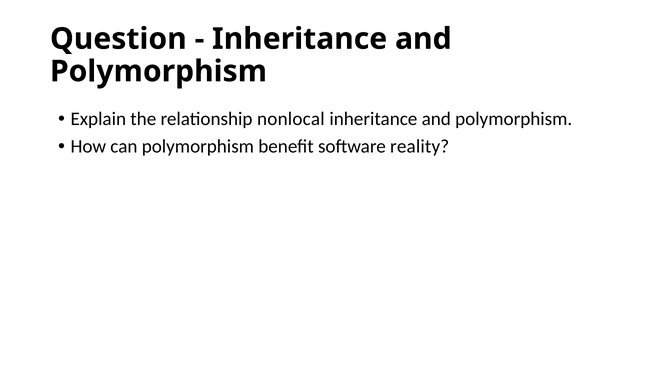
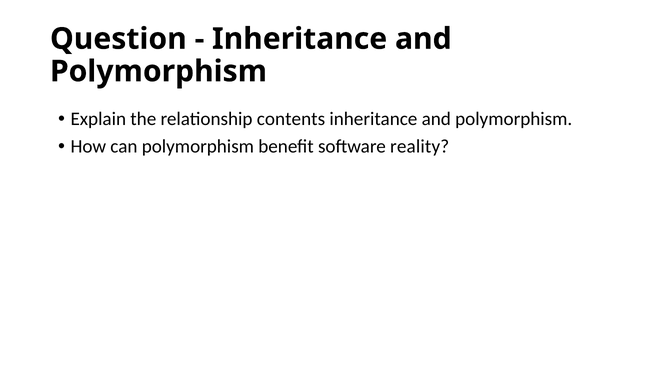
nonlocal: nonlocal -> contents (291, 119)
